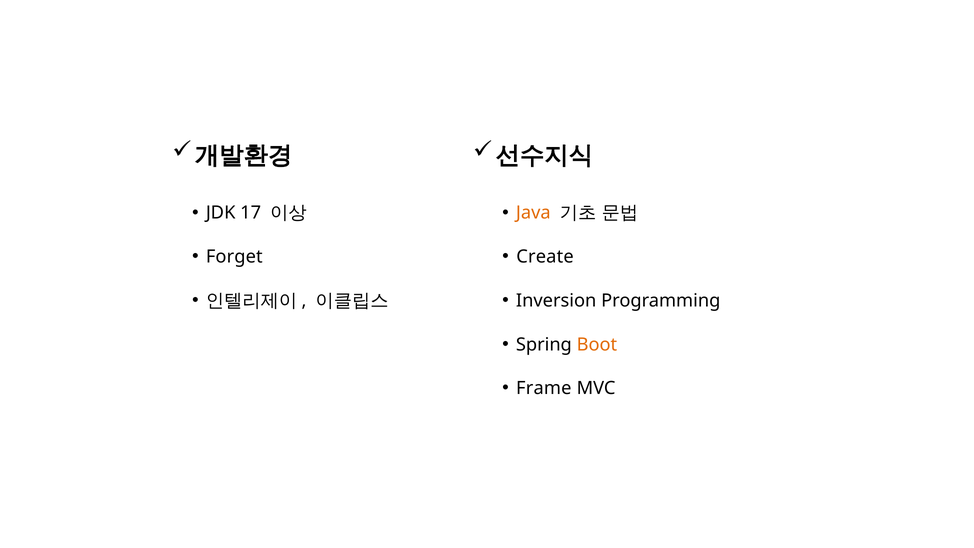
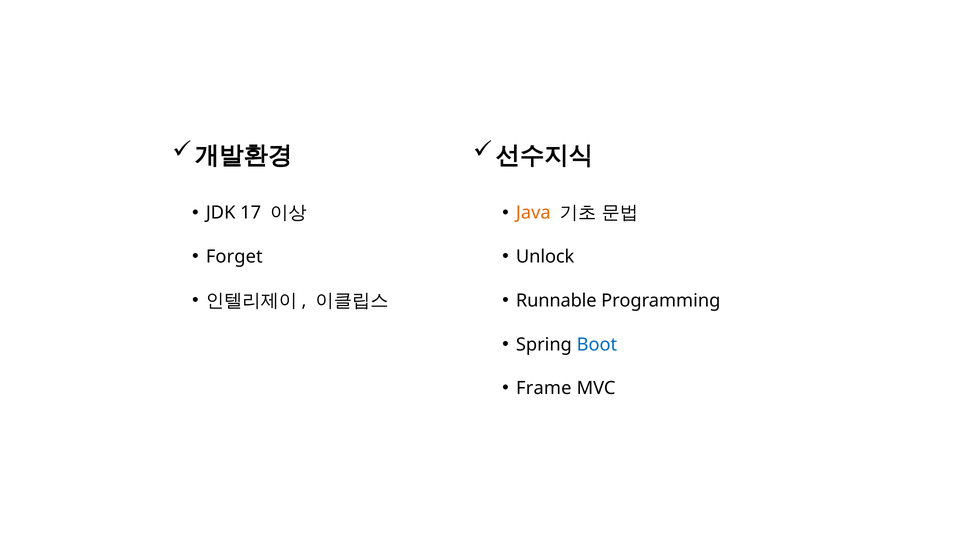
Create: Create -> Unlock (545, 257)
Inversion: Inversion -> Runnable (556, 301)
Boot colour: orange -> blue (597, 344)
